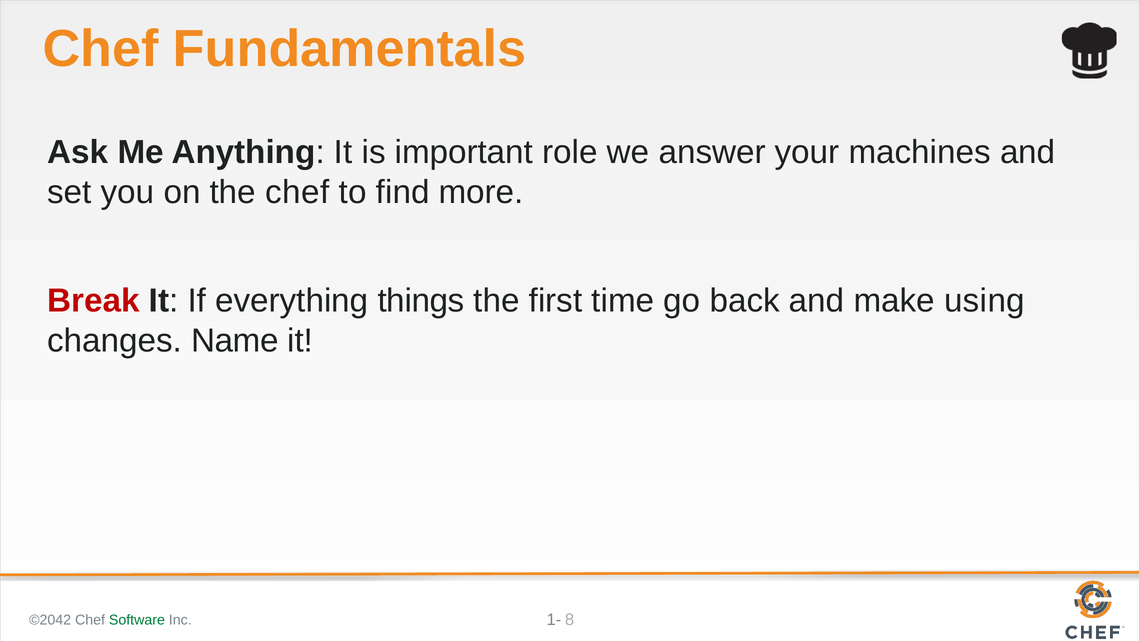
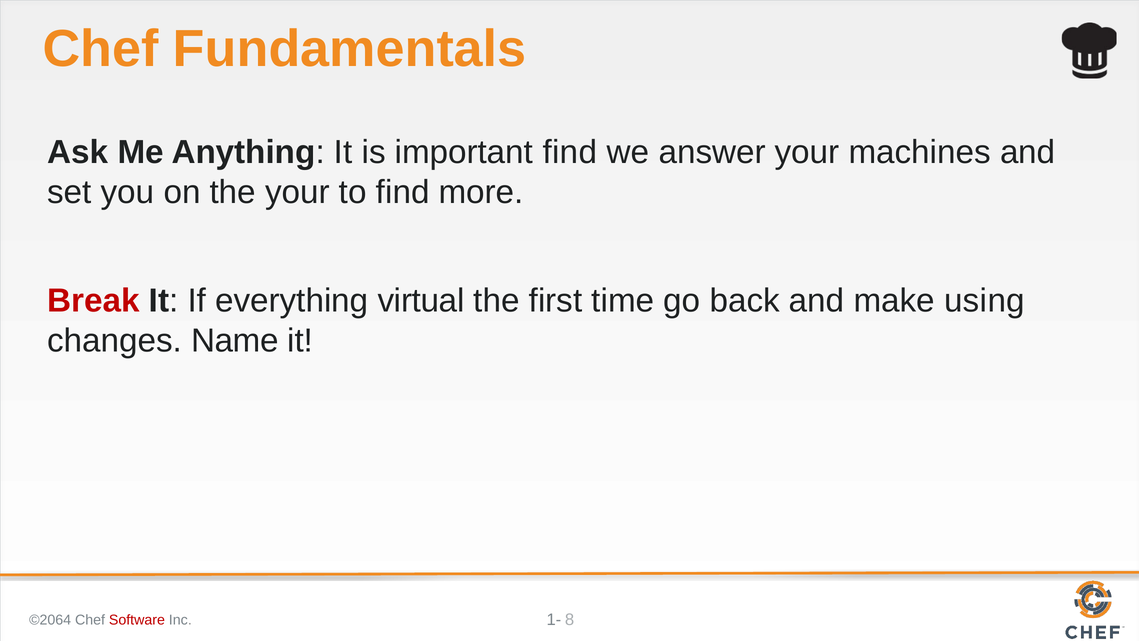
important role: role -> find (570, 152)
the chef: chef -> your (298, 192)
things: things -> virtual (421, 300)
©2042: ©2042 -> ©2064 (50, 620)
Software colour: green -> red (137, 620)
